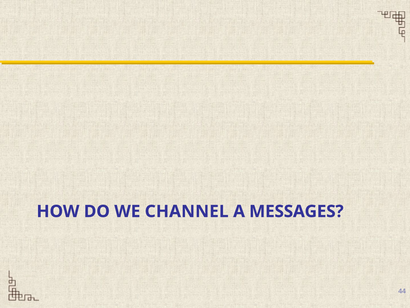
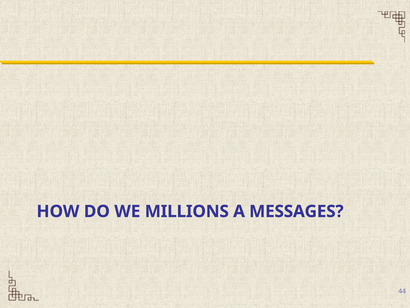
CHANNEL: CHANNEL -> MILLIONS (187, 211)
